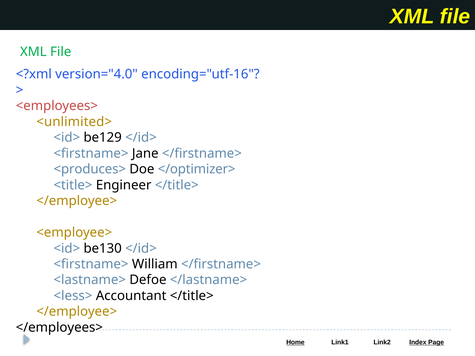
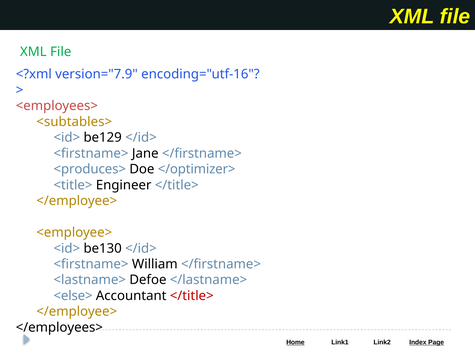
version="4.0: version="4.0 -> version="7.9 (96, 74)
<unlimited>: <unlimited> -> <subtables> (74, 122)
<less>: <less> -> <else> (73, 296)
</title> colour: black -> red (192, 296)
